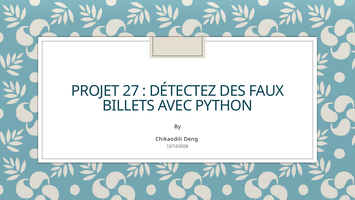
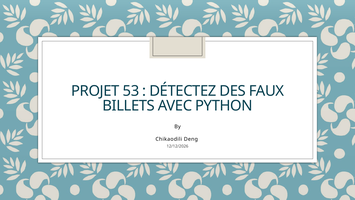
27: 27 -> 53 (131, 91)
